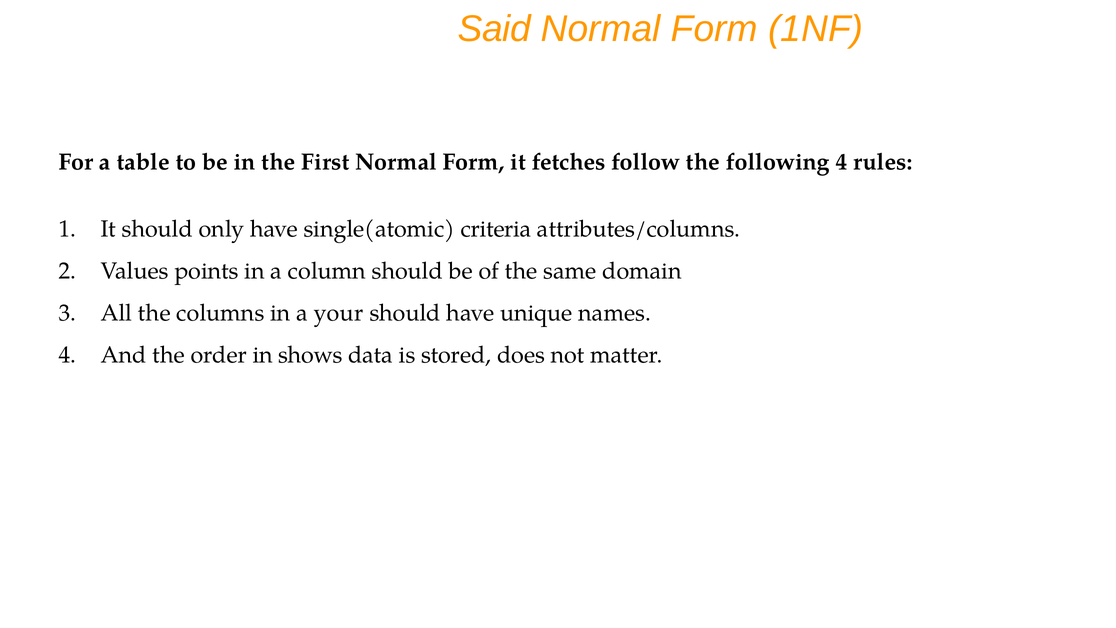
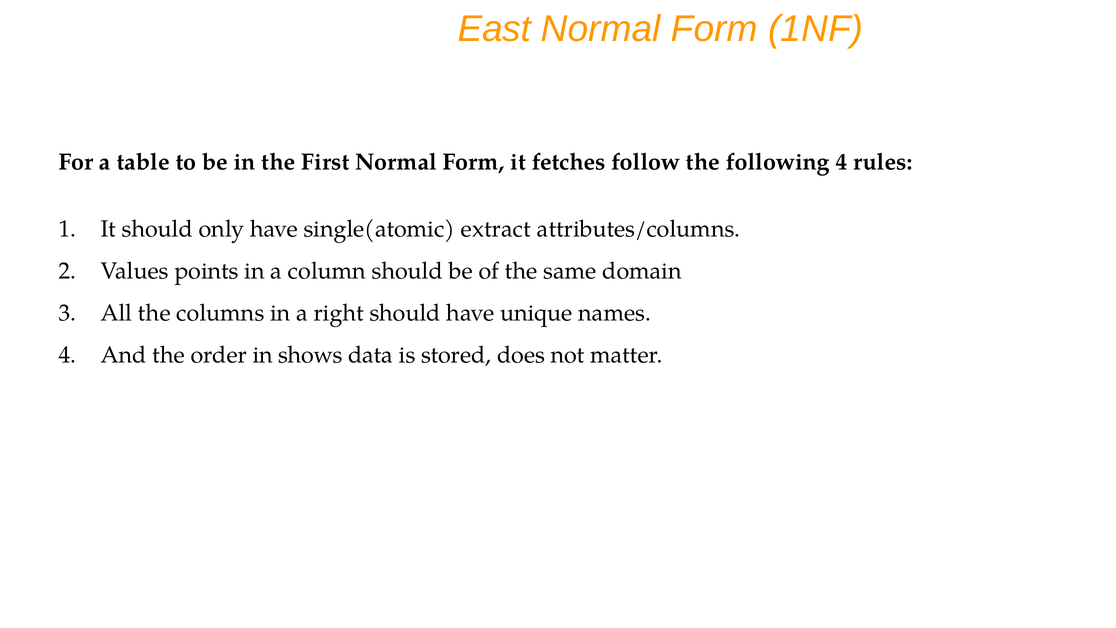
Said: Said -> East (494, 29)
criteria: criteria -> extract (496, 229)
your: your -> right (339, 313)
